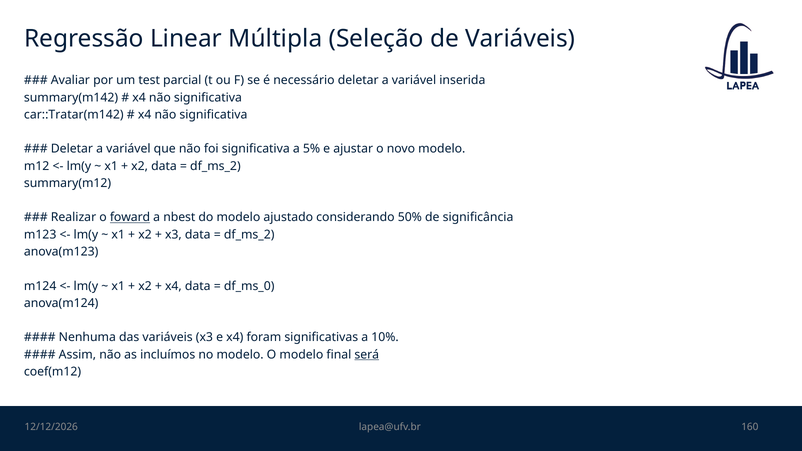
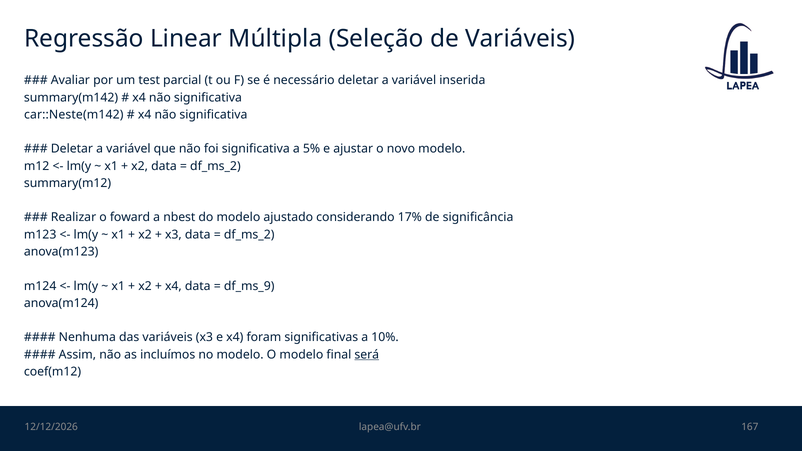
car::Tratar(m142: car::Tratar(m142 -> car::Neste(m142 (74, 115)
foward underline: present -> none (130, 218)
50%: 50% -> 17% (410, 218)
df_ms_0: df_ms_0 -> df_ms_9 (249, 286)
160: 160 -> 167 (750, 427)
